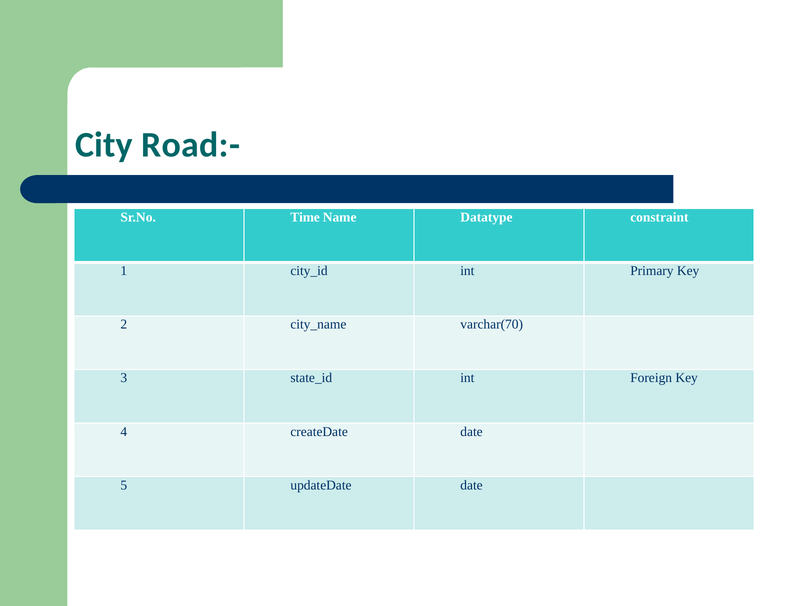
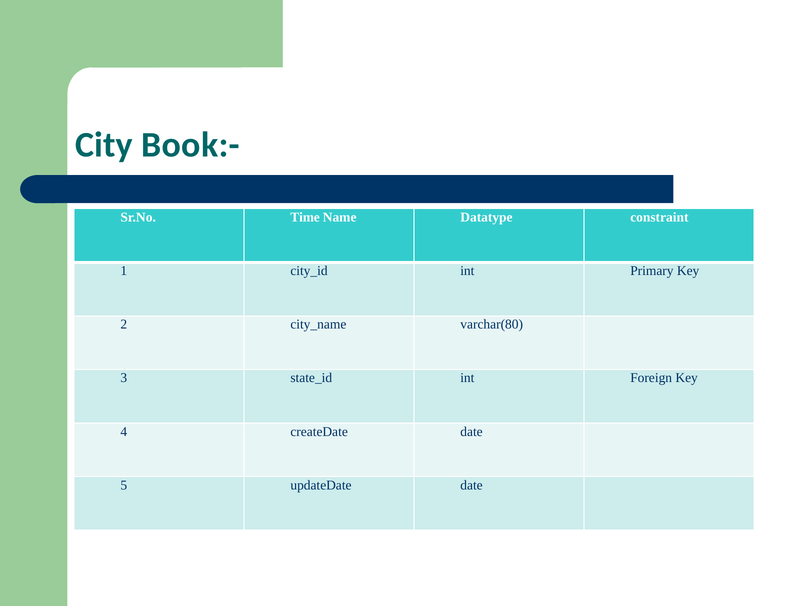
Road:-: Road:- -> Book:- (191, 145)
varchar(70: varchar(70 -> varchar(80 (492, 324)
